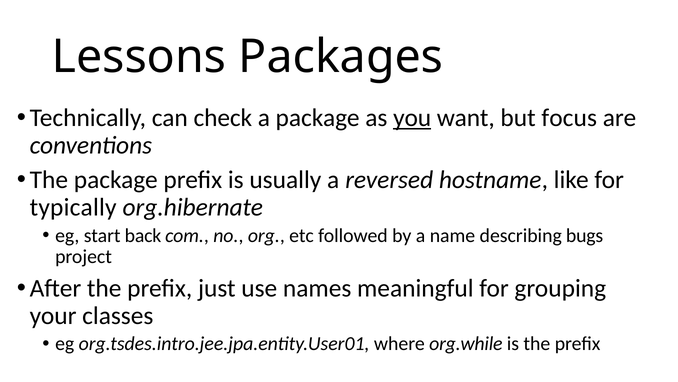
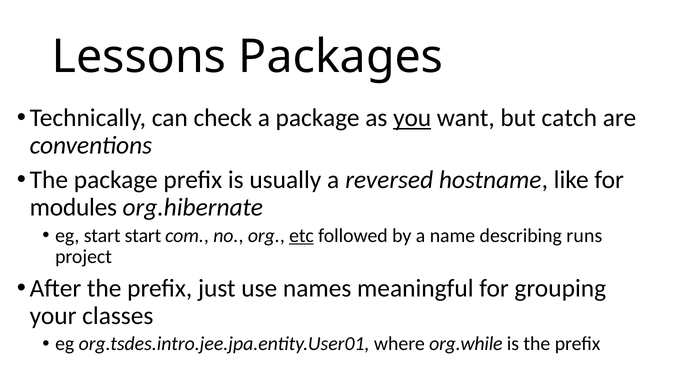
focus: focus -> catch (569, 118)
typically: typically -> modules (73, 207)
start back: back -> start (143, 235)
etc underline: none -> present (302, 235)
bugs: bugs -> runs (584, 235)
